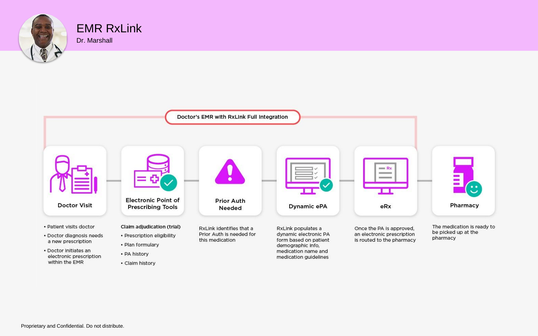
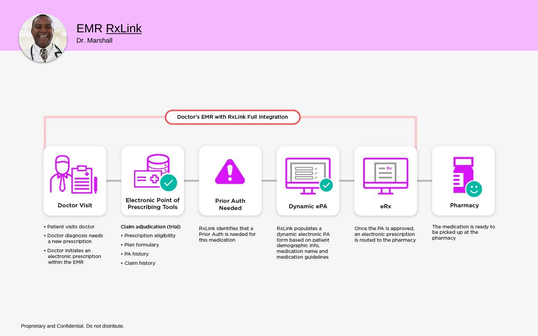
RxLink underline: none -> present (124, 29)
